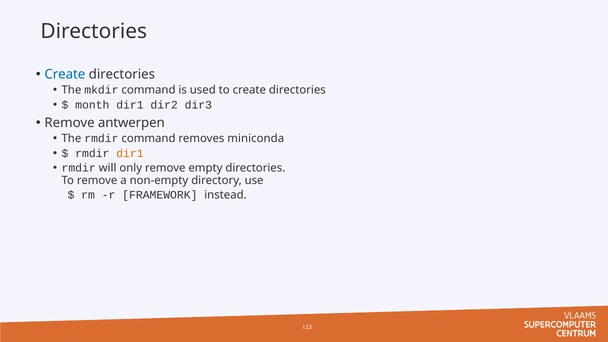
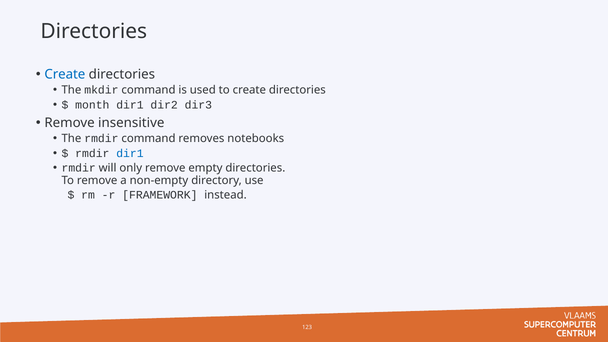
antwerpen: antwerpen -> insensitive (131, 123)
miniconda: miniconda -> notebooks (256, 139)
dir1 colour: orange -> blue (130, 153)
